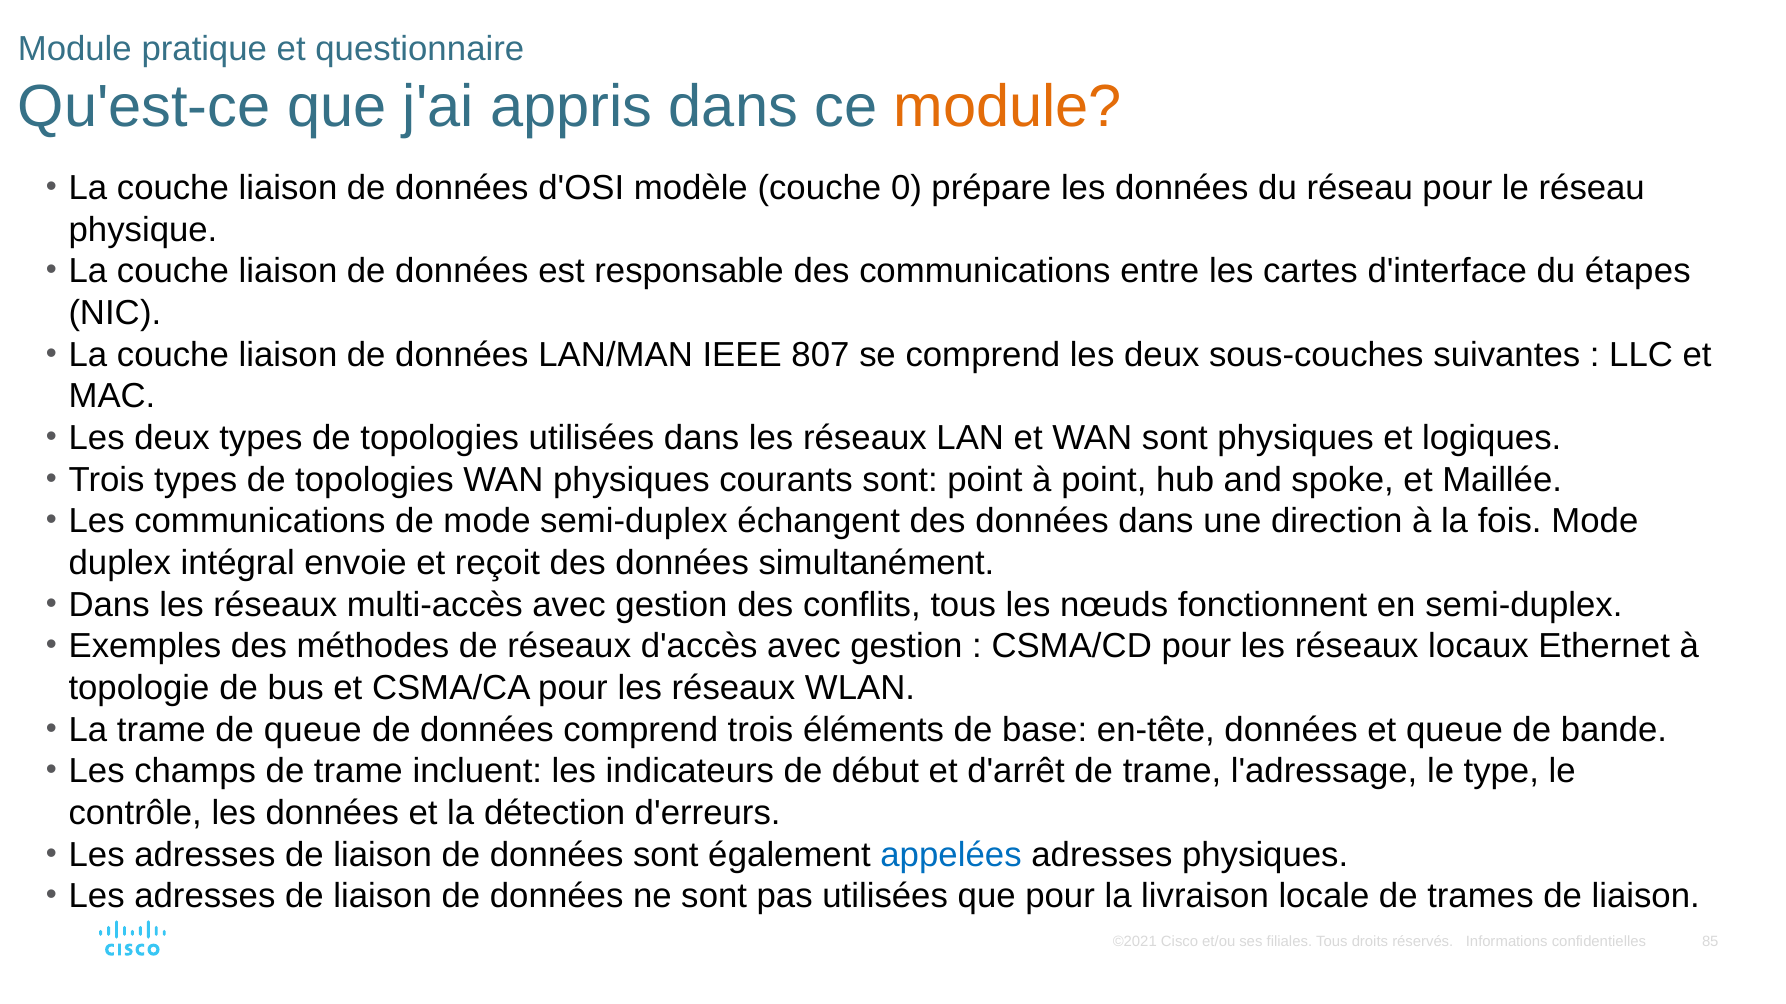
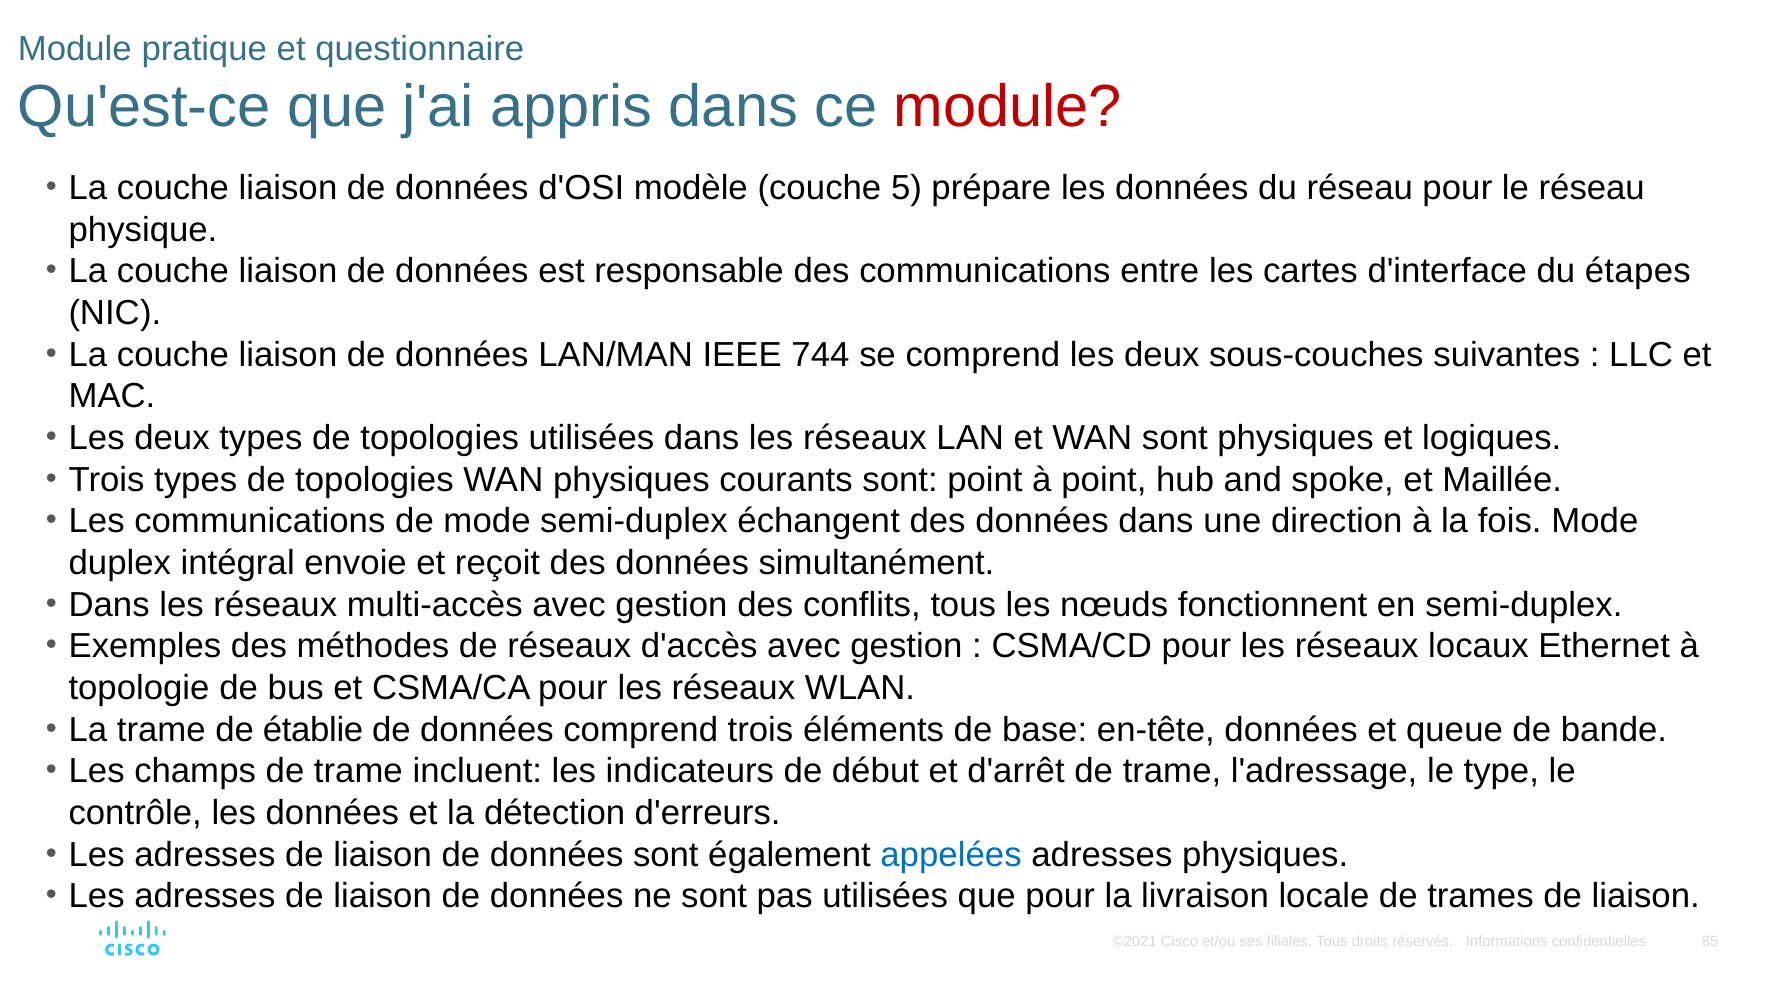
module colour: orange -> red (1008, 107)
0: 0 -> 5 (907, 188)
807: 807 -> 744 (820, 355)
de queue: queue -> établie (313, 730)
